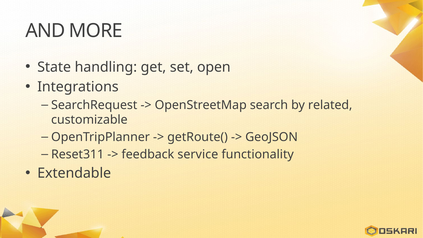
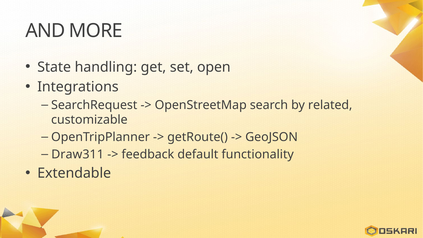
Reset311: Reset311 -> Draw311 (78, 154)
service: service -> default (198, 154)
